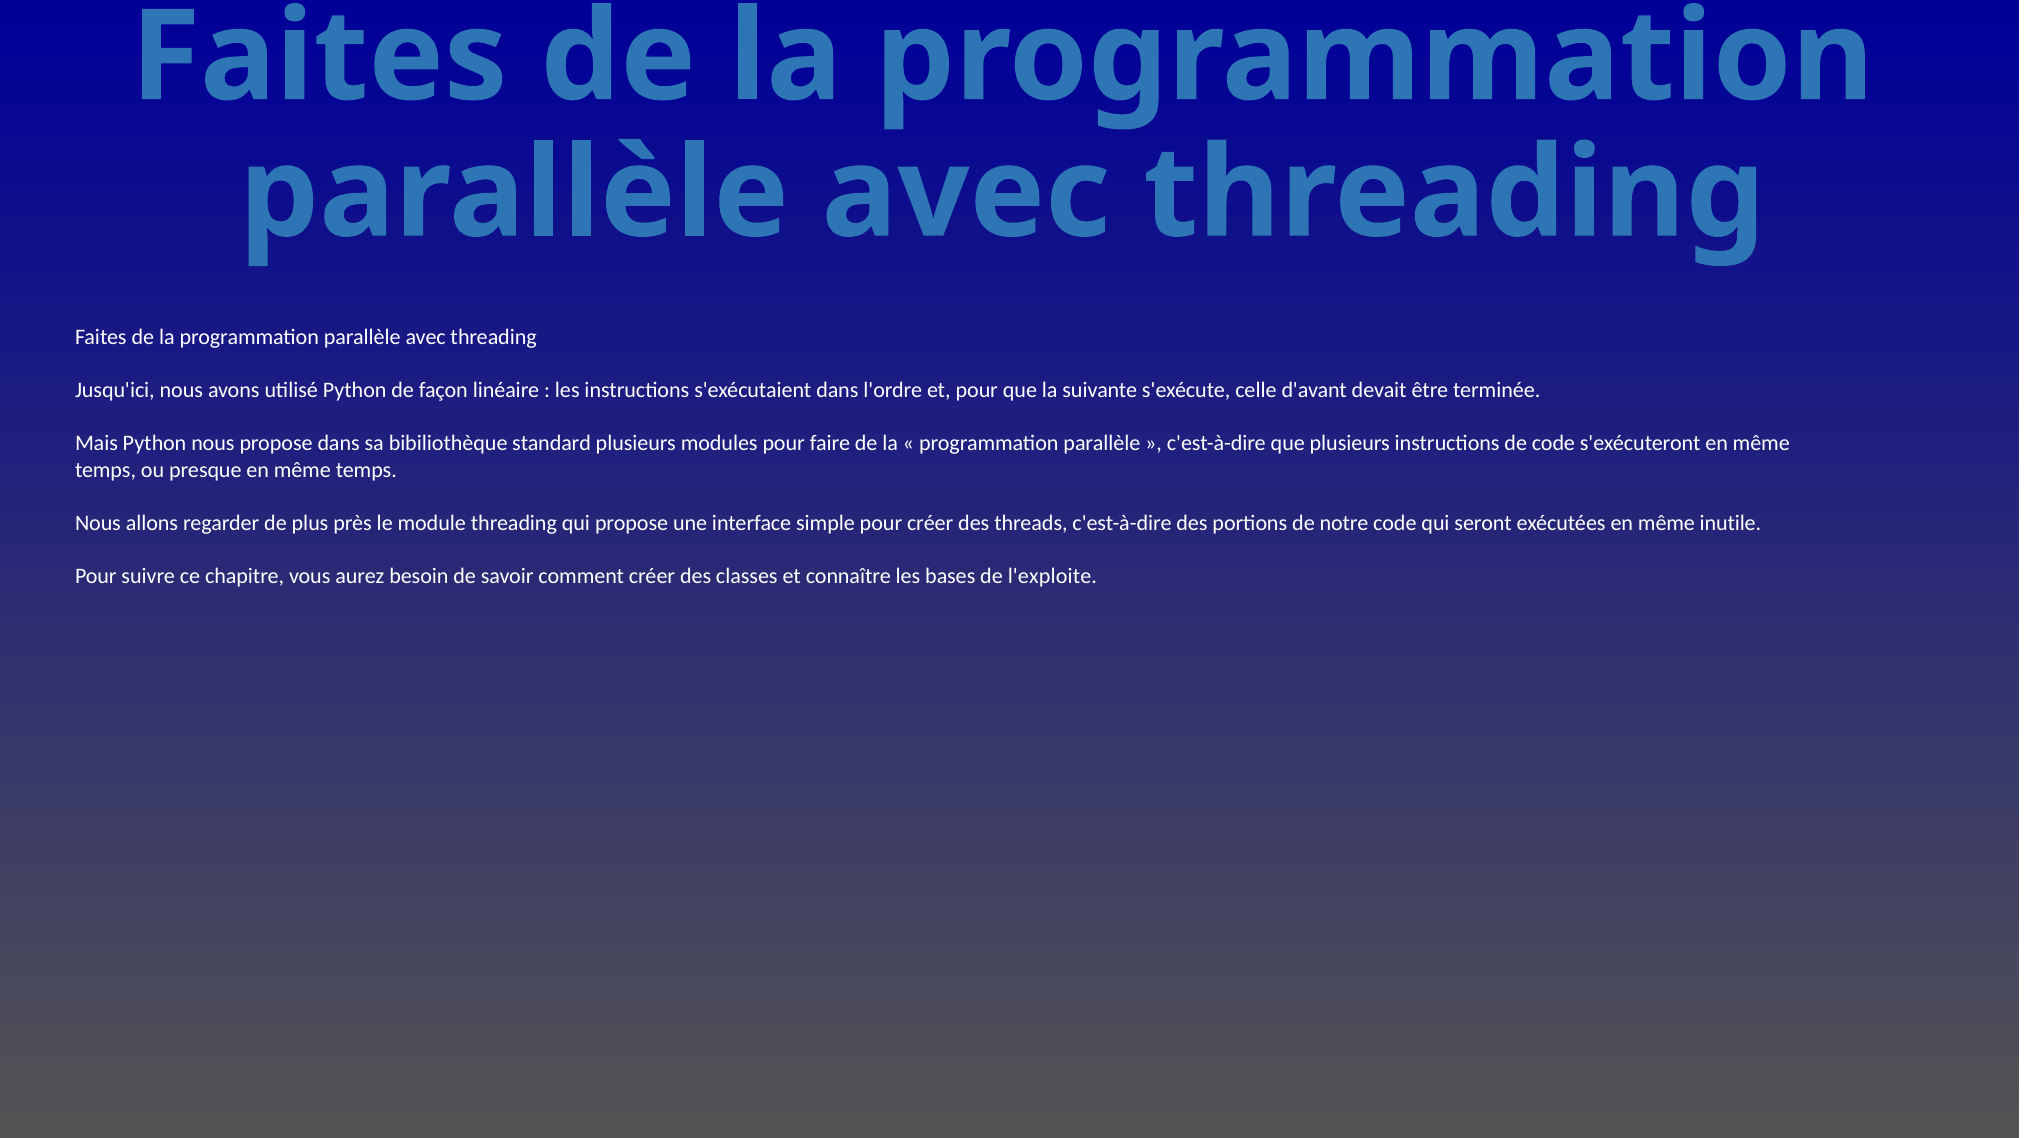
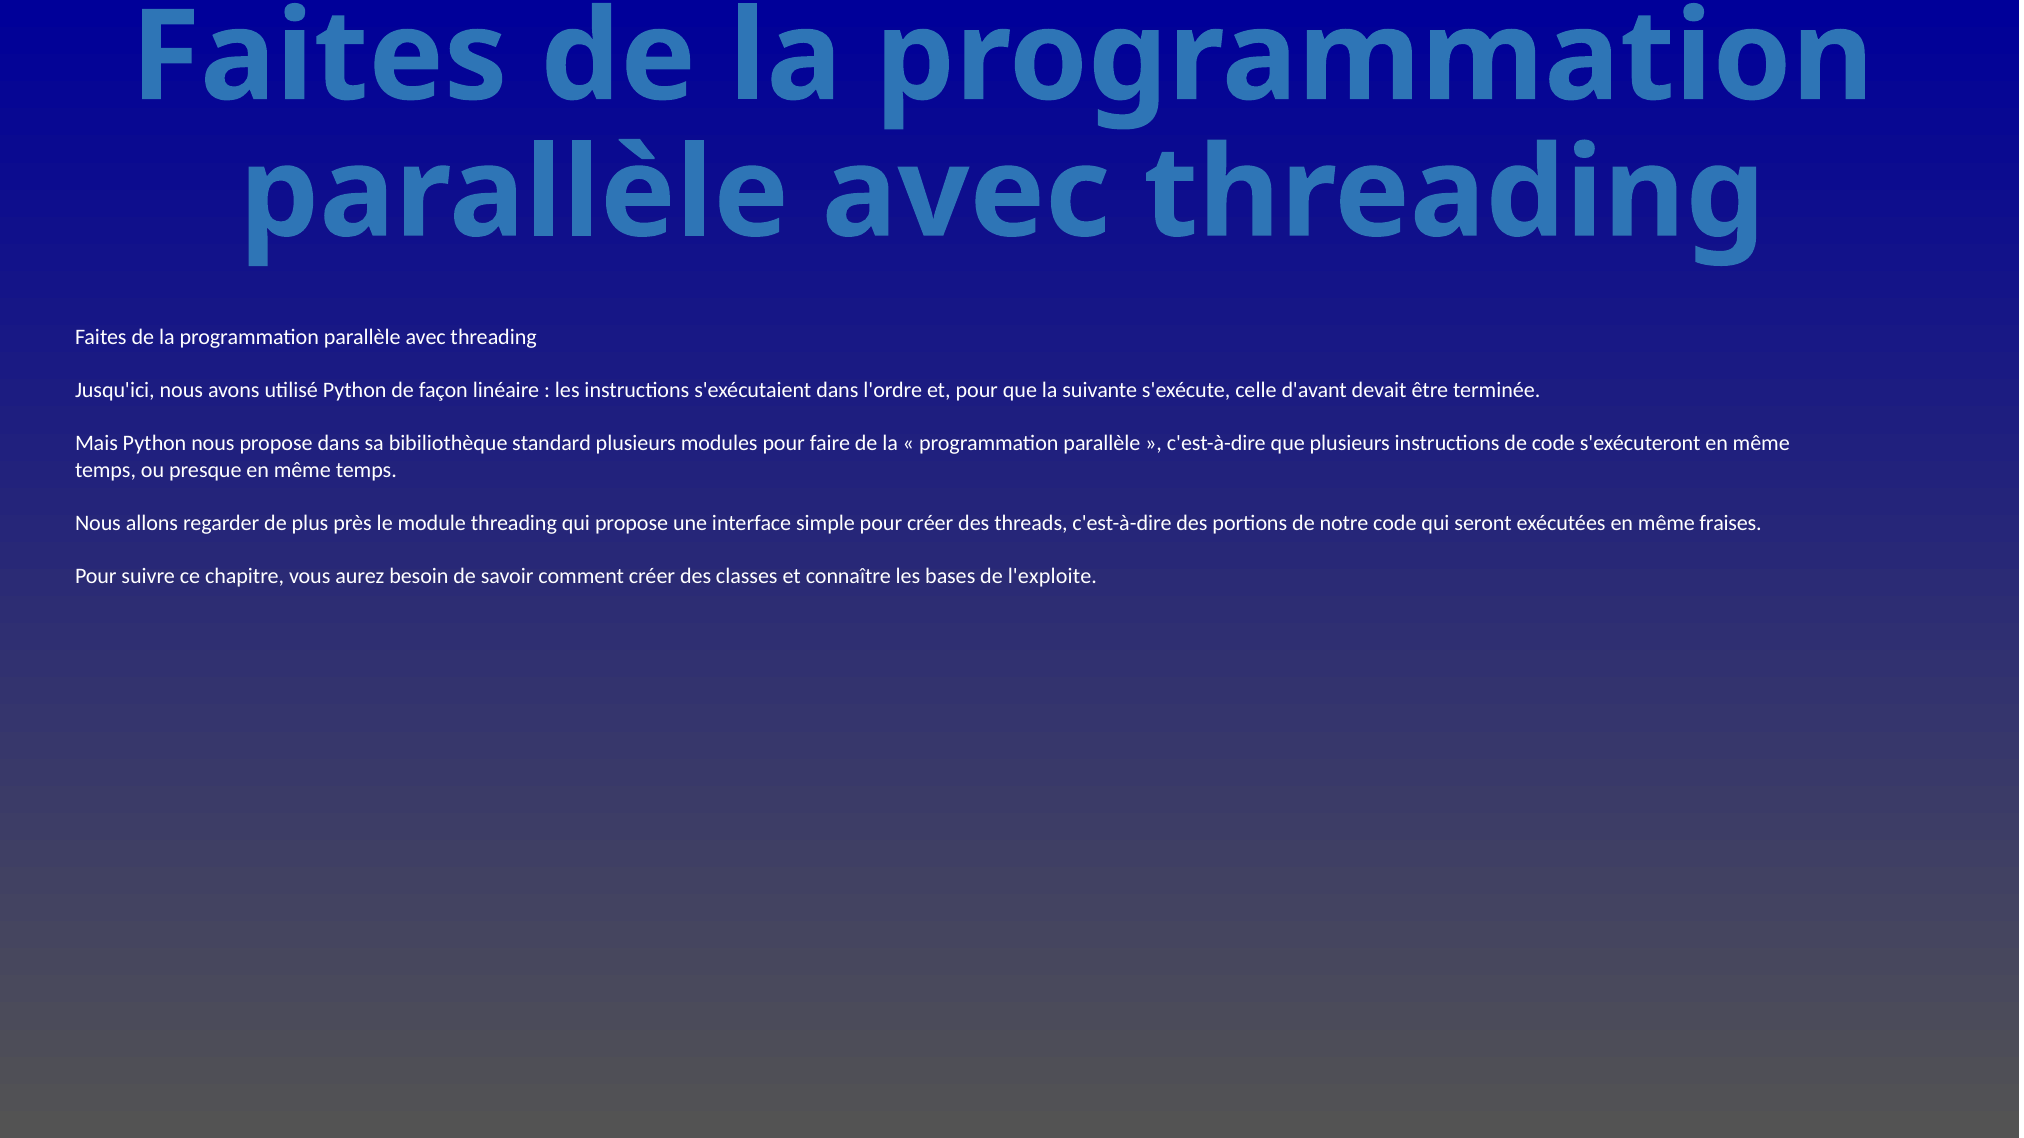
inutile: inutile -> fraises (1730, 523)
